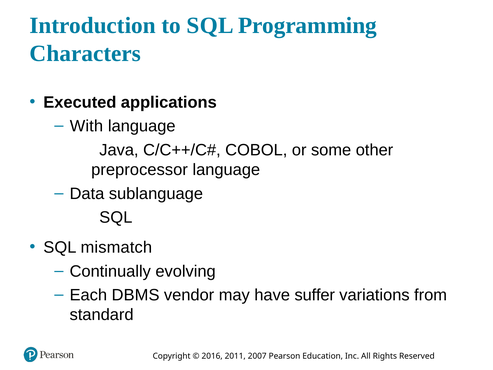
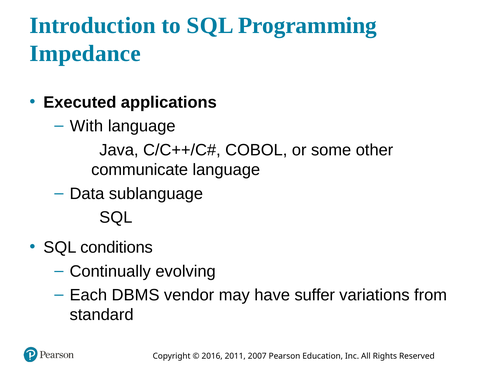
Characters: Characters -> Impedance (85, 53)
preprocessor: preprocessor -> communicate (140, 170)
mismatch: mismatch -> conditions (117, 247)
